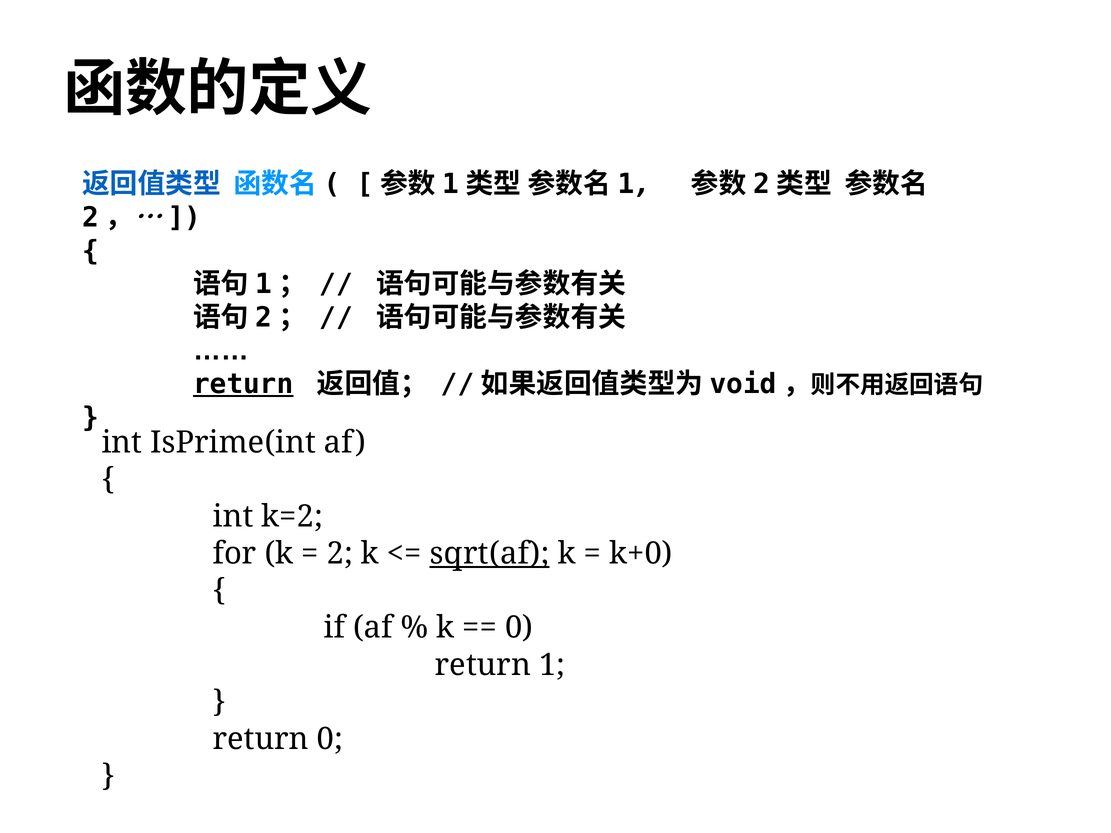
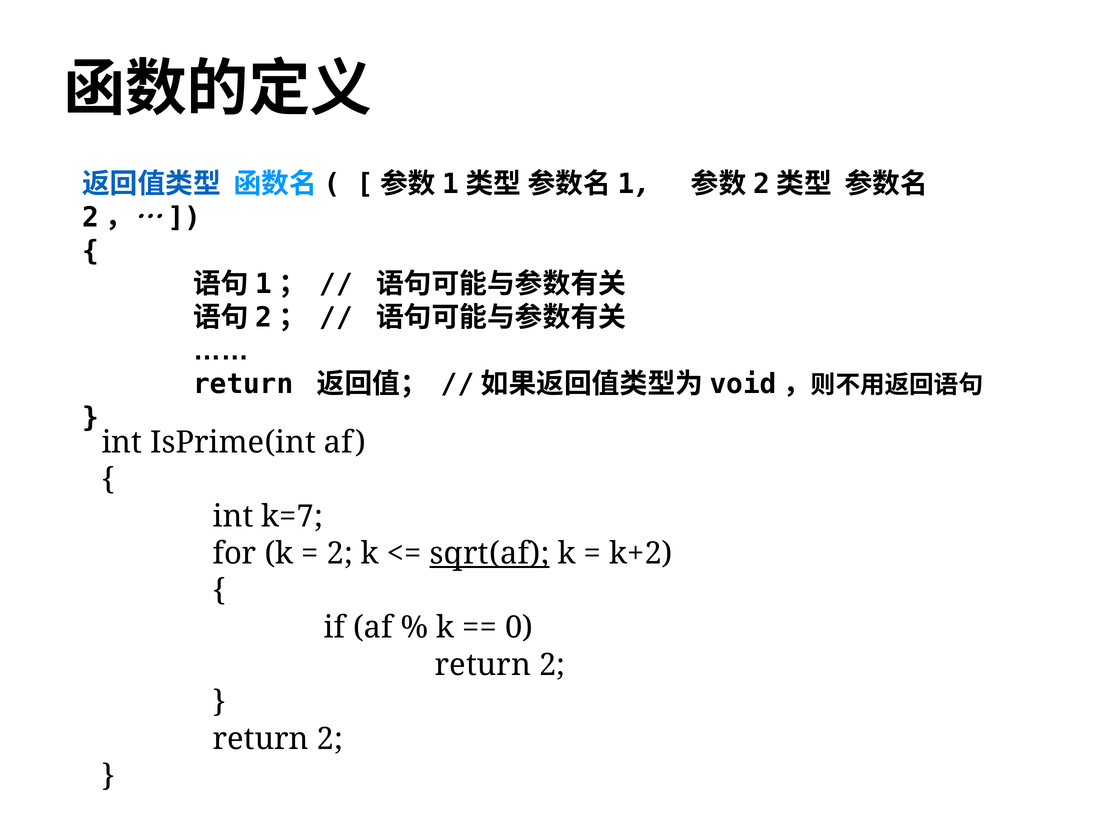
return underline: present -> none (243, 384)
k=2: k=2 -> k=7 (292, 517)
k+0: k+0 -> k+2 (641, 554)
1: 1 -> 2 (552, 665)
0: 0 -> 2 (330, 739)
